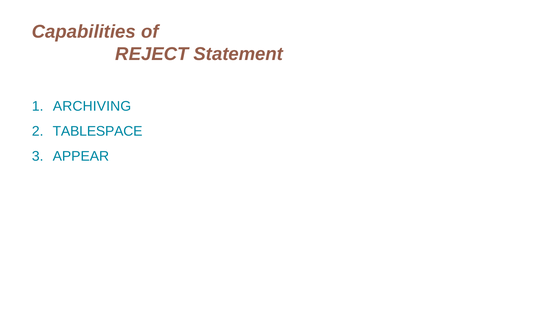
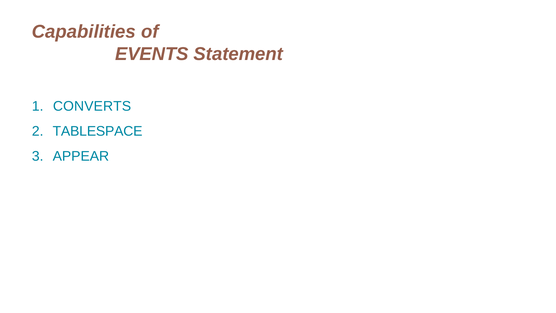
REJECT: REJECT -> EVENTS (152, 54)
ARCHIVING: ARCHIVING -> CONVERTS (92, 106)
